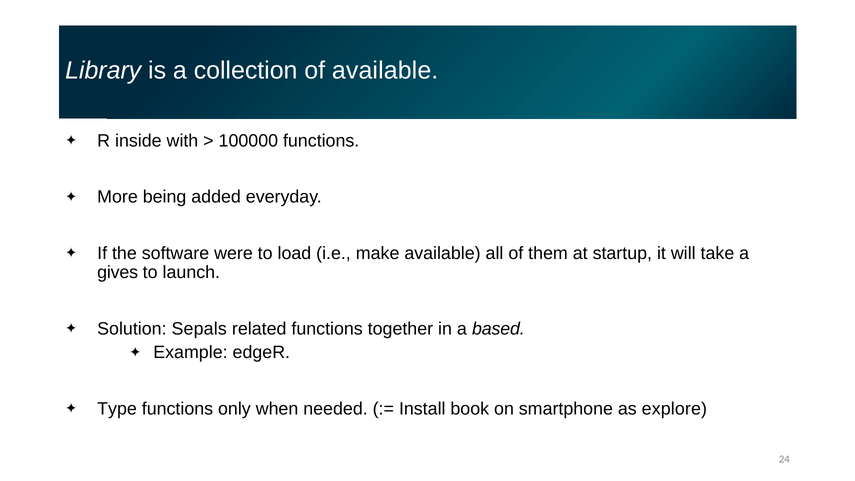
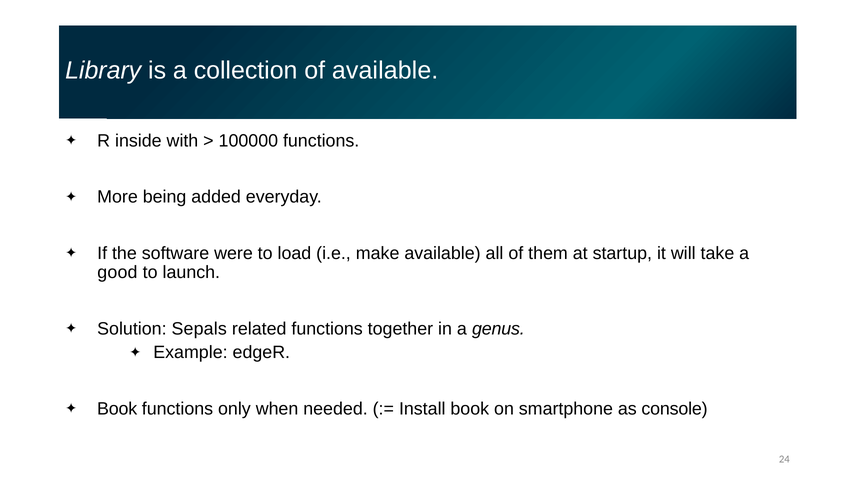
gives: gives -> good (117, 273)
based: based -> genus (498, 329)
Type: Type -> Book (117, 409)
explore: explore -> console (675, 409)
